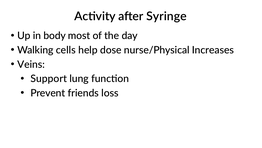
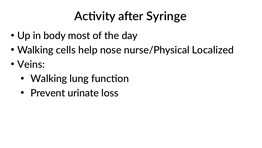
dose: dose -> nose (111, 50)
Increases: Increases -> Localized (213, 50)
Support: Support -> Walking (49, 78)
friends: friends -> urinate (83, 93)
